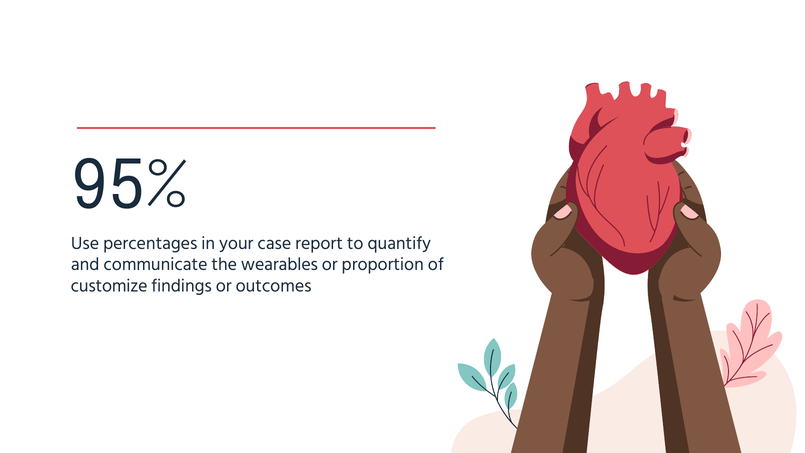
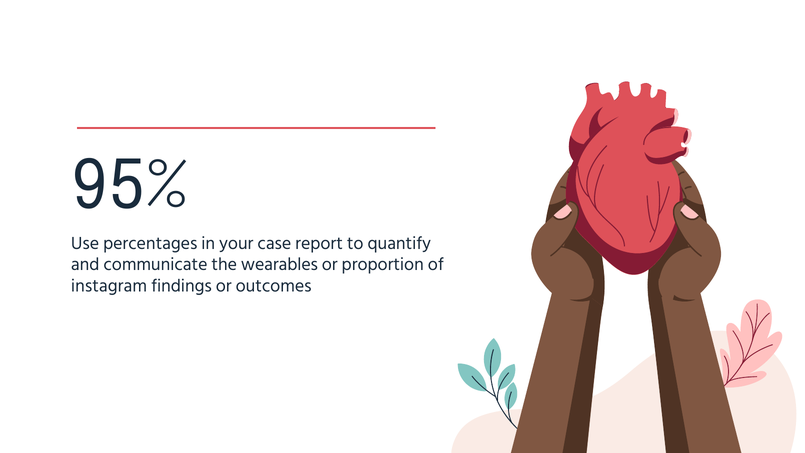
customize: customize -> instagram (109, 286)
